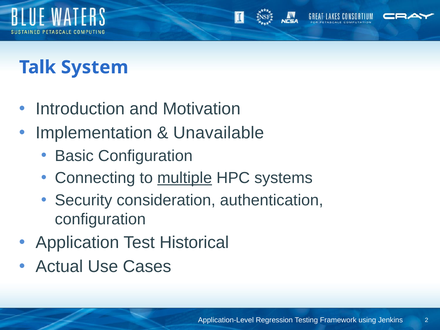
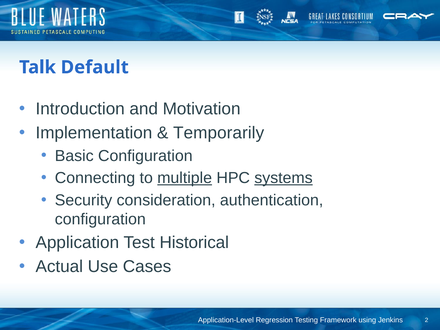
System: System -> Default (95, 67)
Unavailable: Unavailable -> Temporarily (219, 133)
systems underline: none -> present (284, 178)
